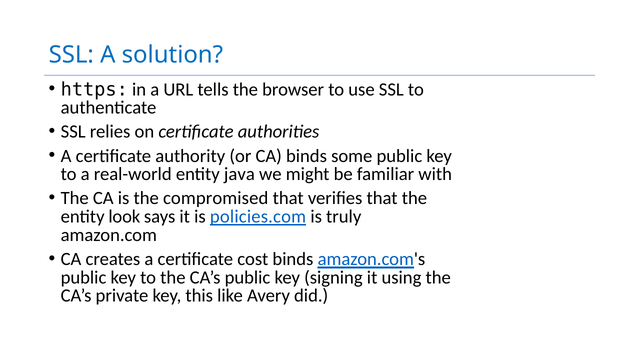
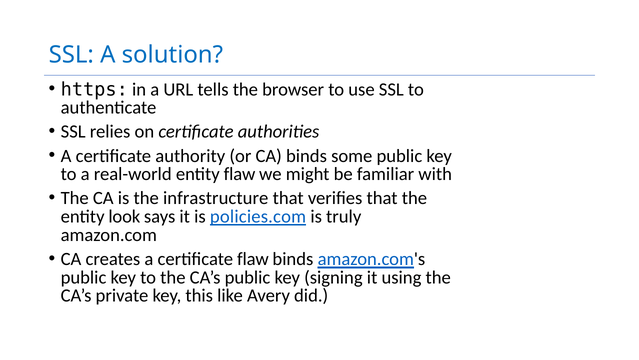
entity java: java -> flaw (240, 174)
compromised: compromised -> infrastructure (216, 198)
certificate cost: cost -> flaw (253, 259)
